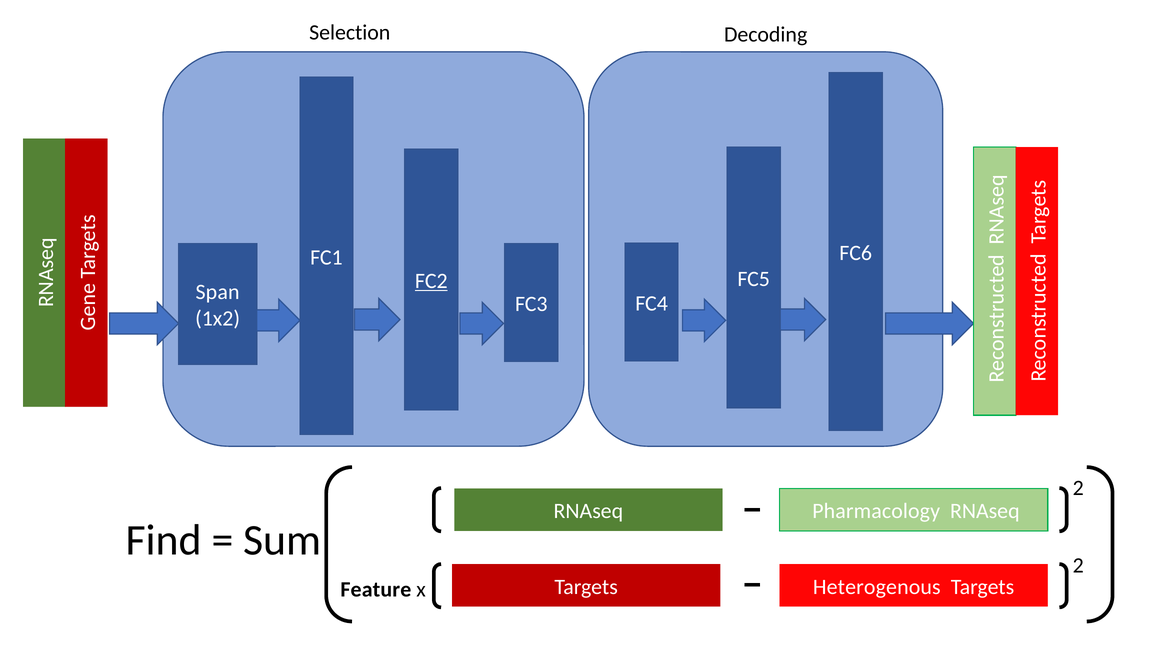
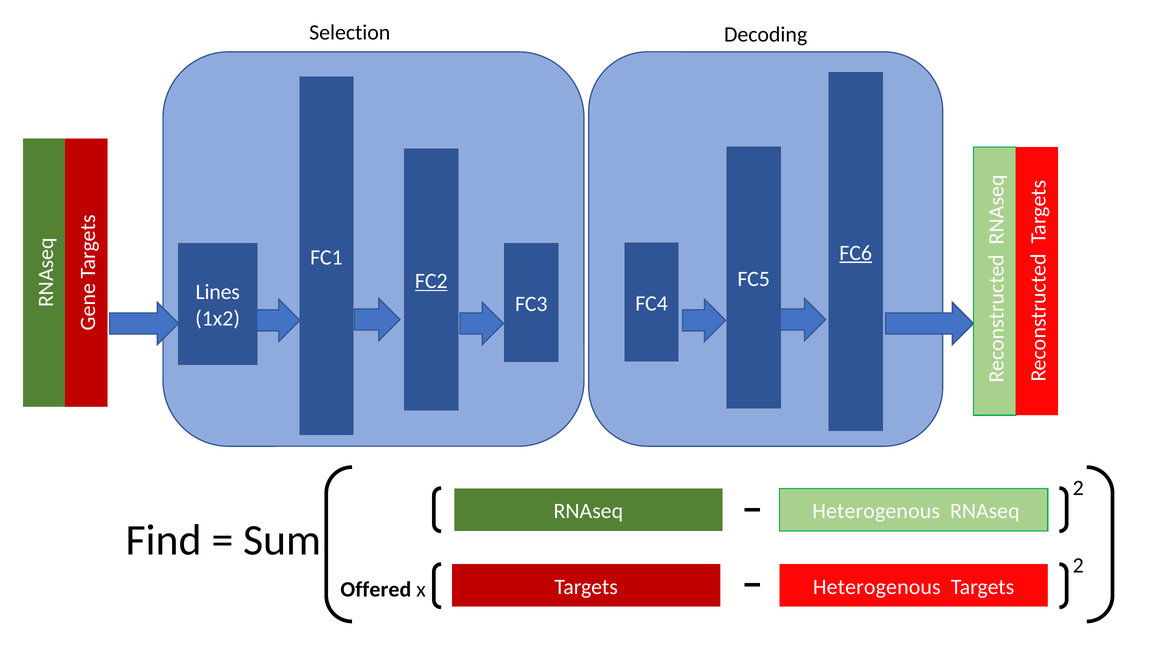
FC6 underline: none -> present (856, 253)
Span: Span -> Lines (218, 292)
RNAseq Pharmacology: Pharmacology -> Heterogenous (876, 511)
Feature: Feature -> Offered (376, 589)
